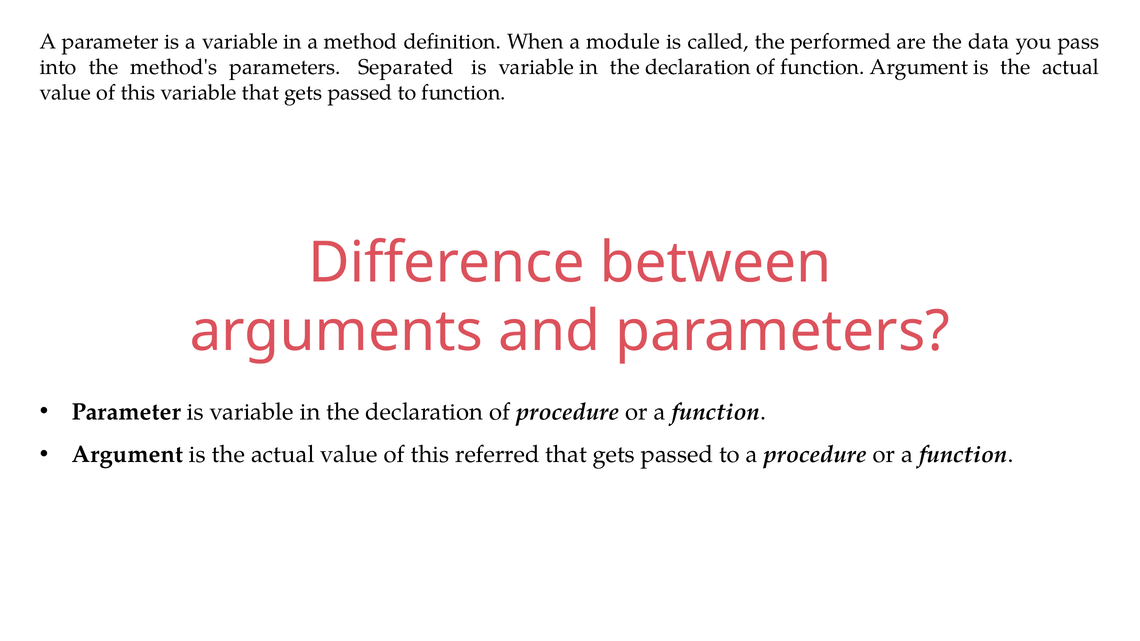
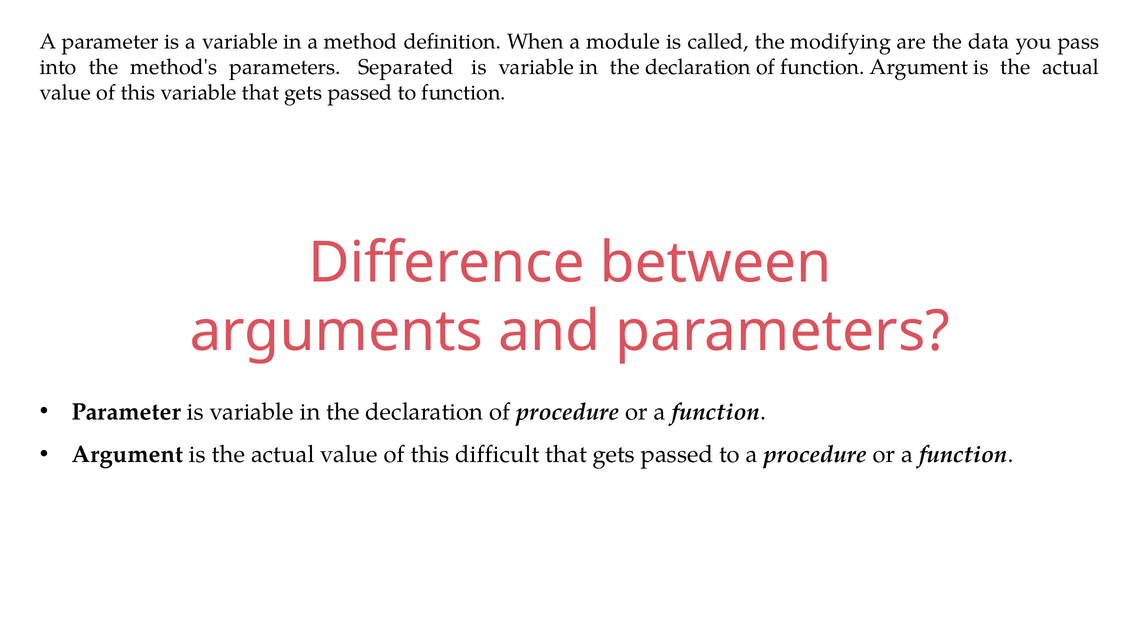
performed: performed -> modifying (841, 42)
referred: referred -> difficult (497, 455)
